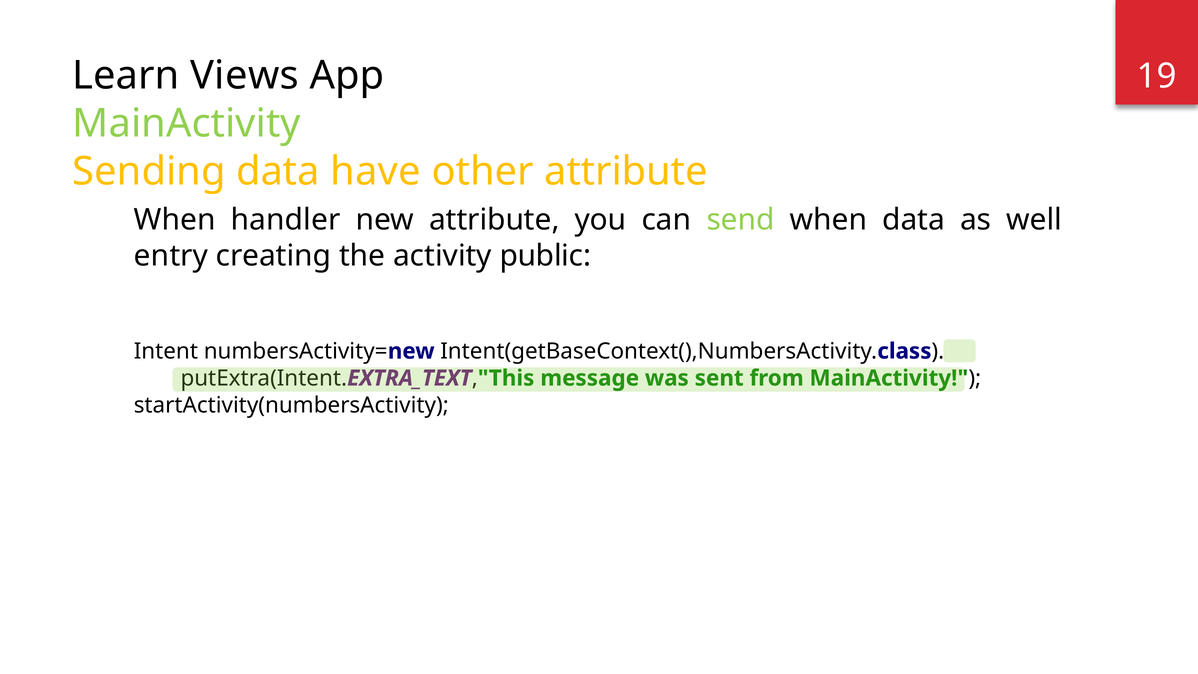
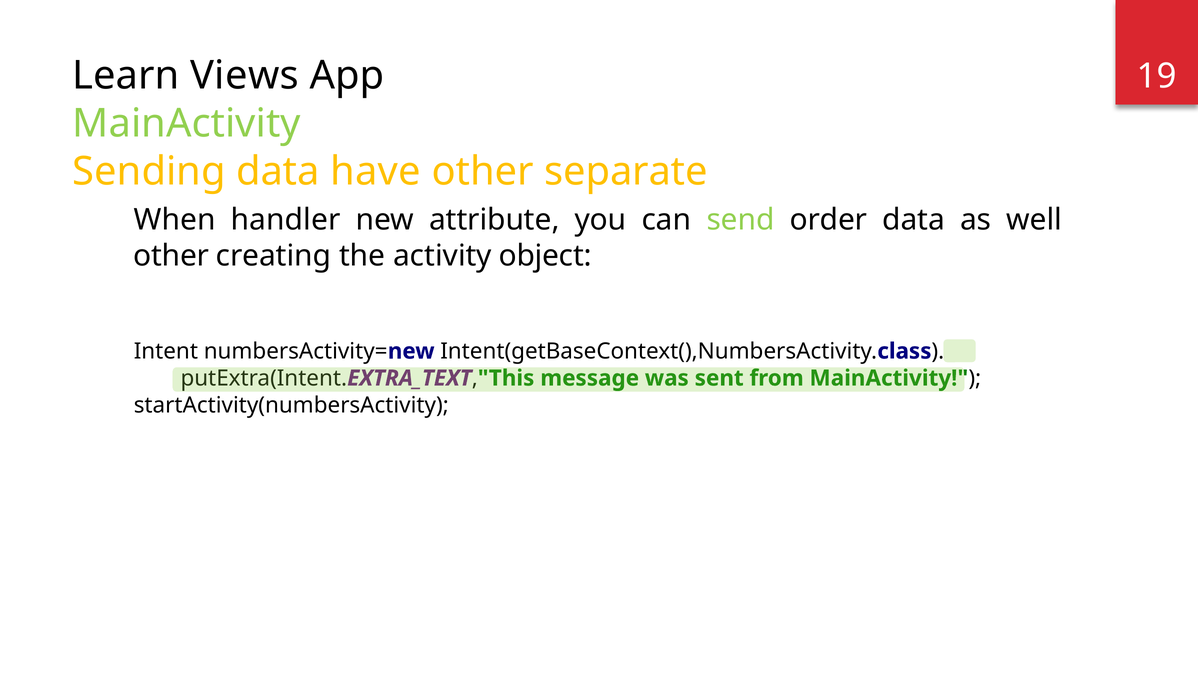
other attribute: attribute -> separate (626, 172)
send when: when -> order (829, 220)
entry: entry -> other (171, 256)
public: public -> object (545, 256)
